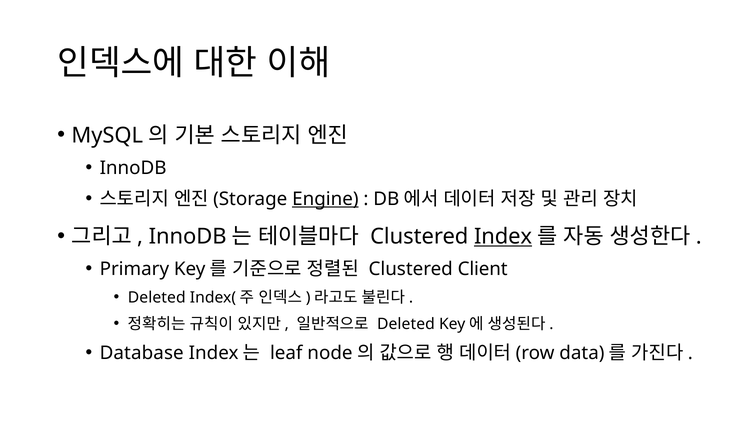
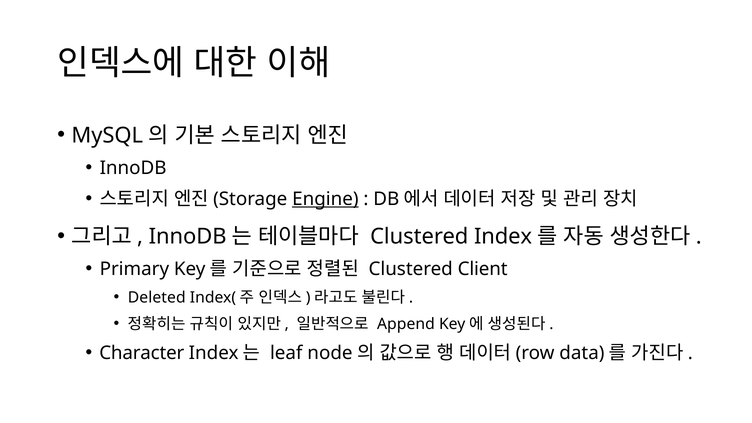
Index underline: present -> none (503, 237)
Deleted: Deleted -> Append (406, 324)
Database: Database -> Character (142, 353)
